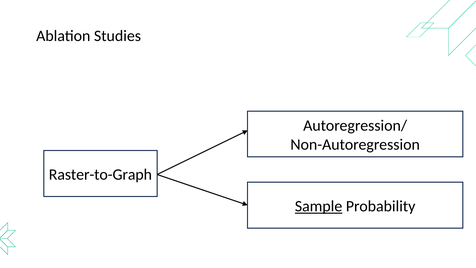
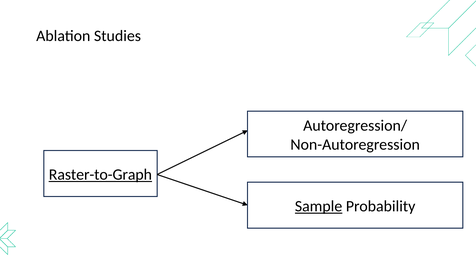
Raster-to-Graph underline: none -> present (100, 174)
